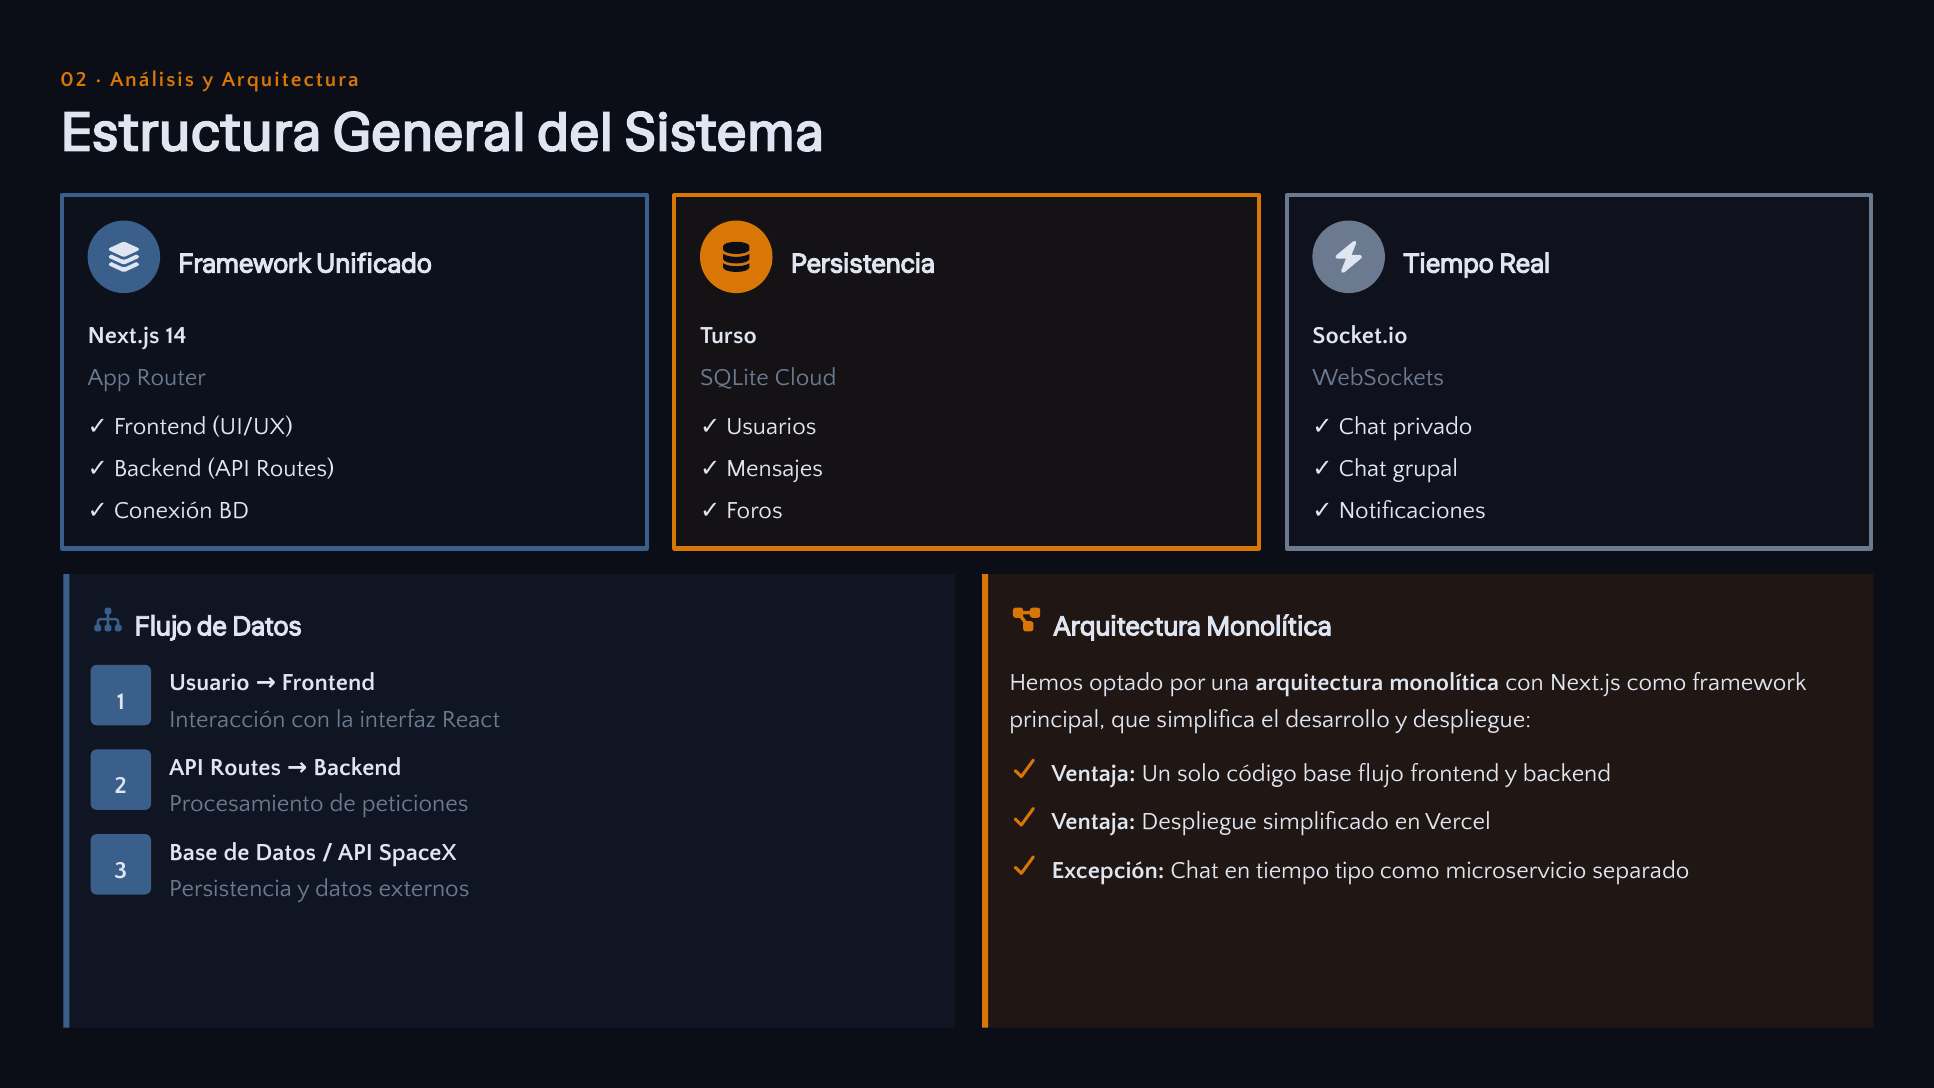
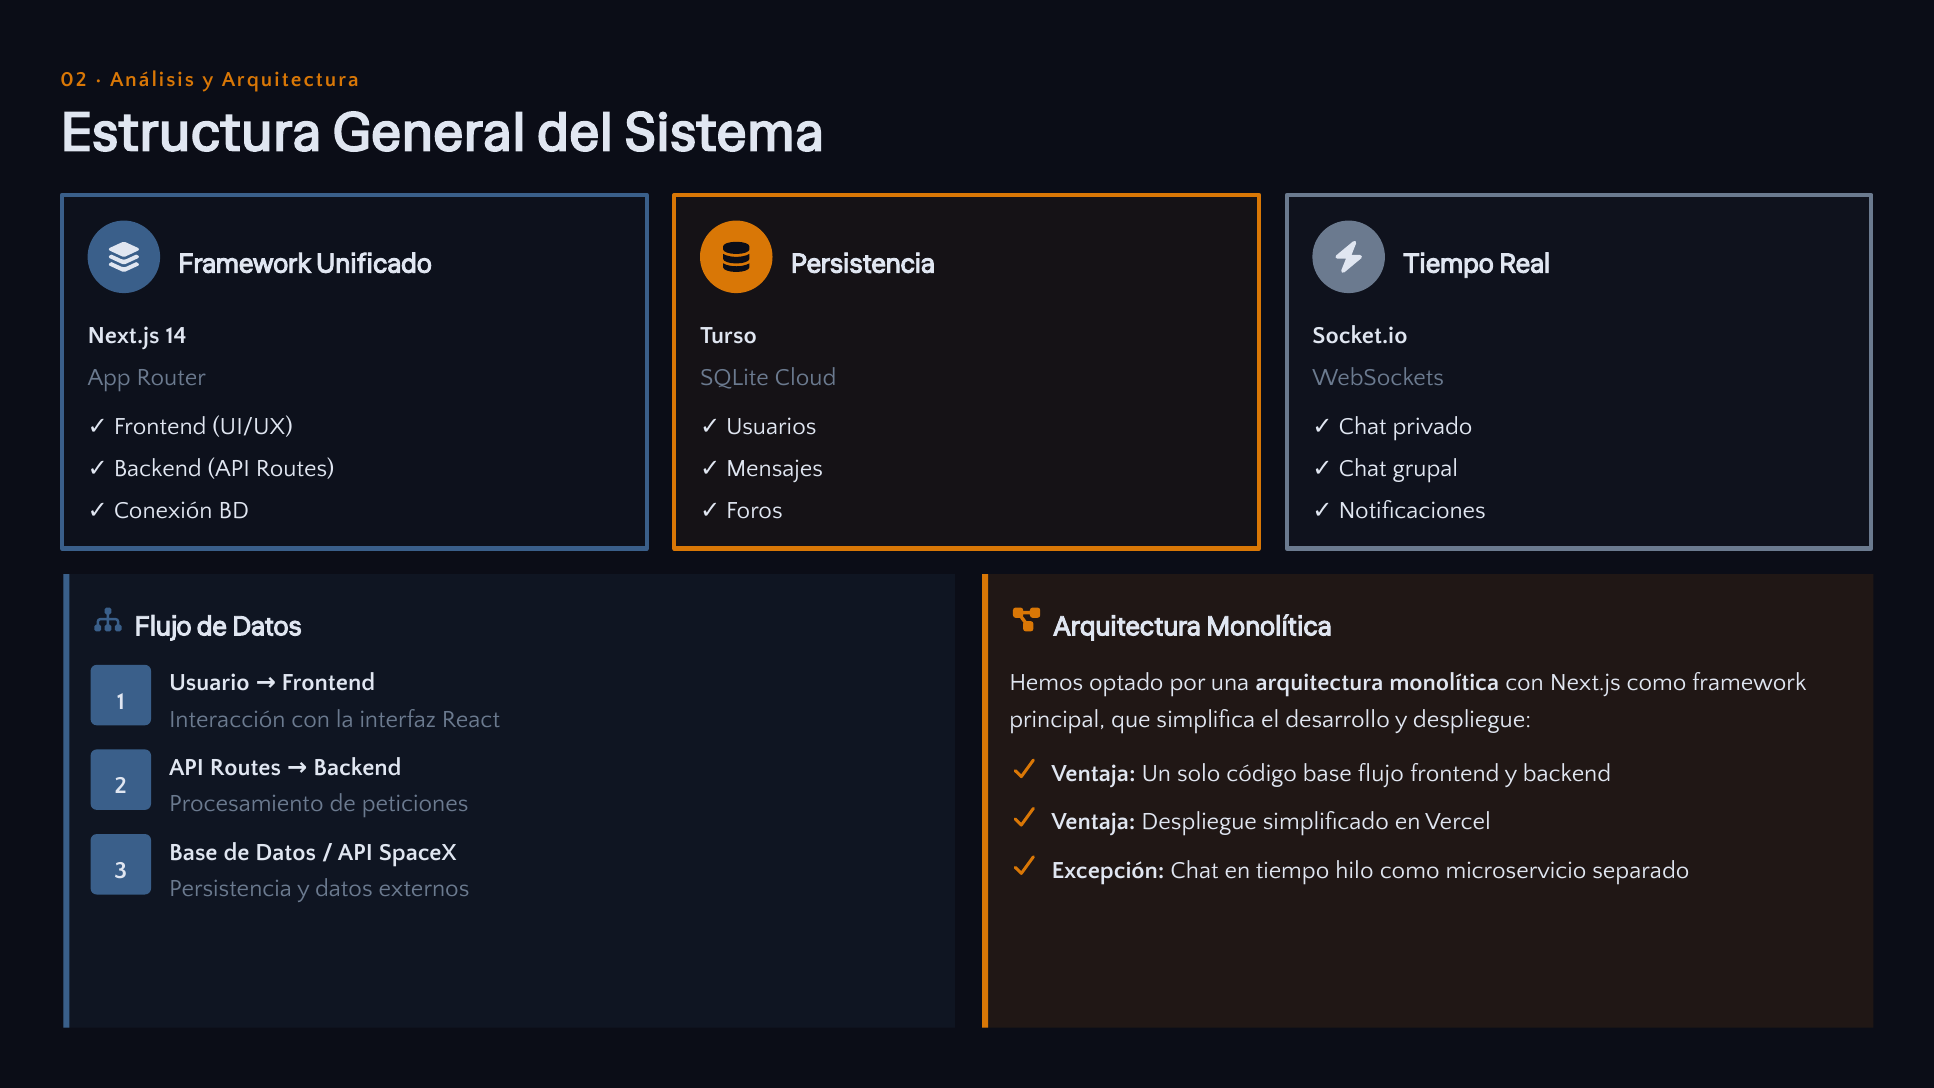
tipo: tipo -> hilo (1354, 870)
